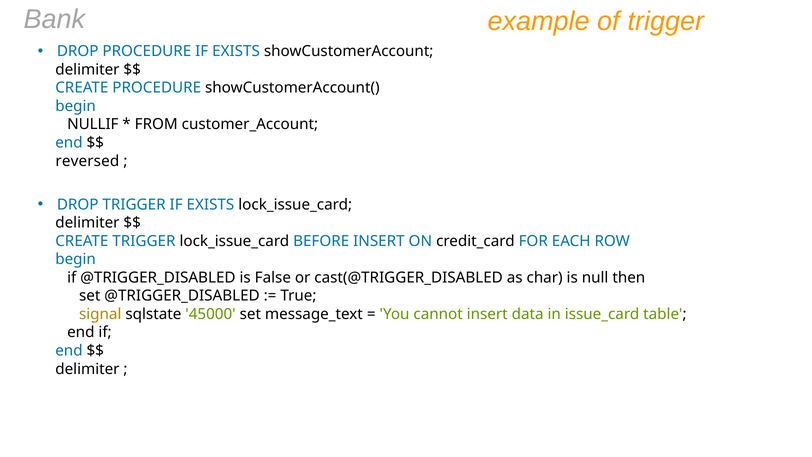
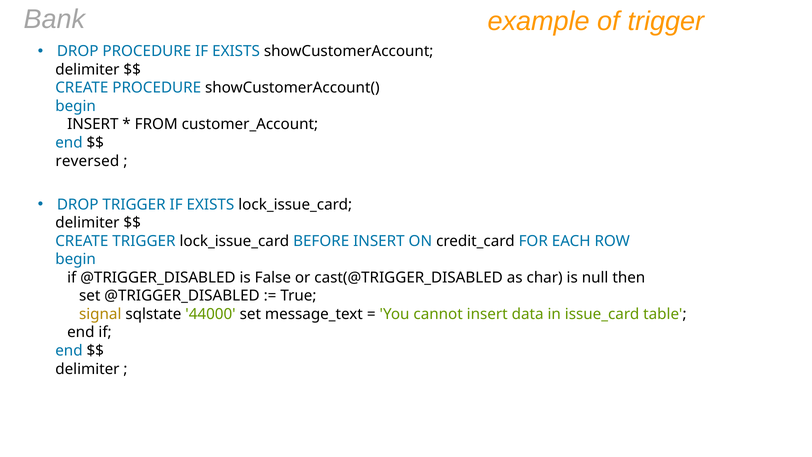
NULLIF: NULLIF -> INSERT (93, 124)
45000: 45000 -> 44000 (210, 314)
